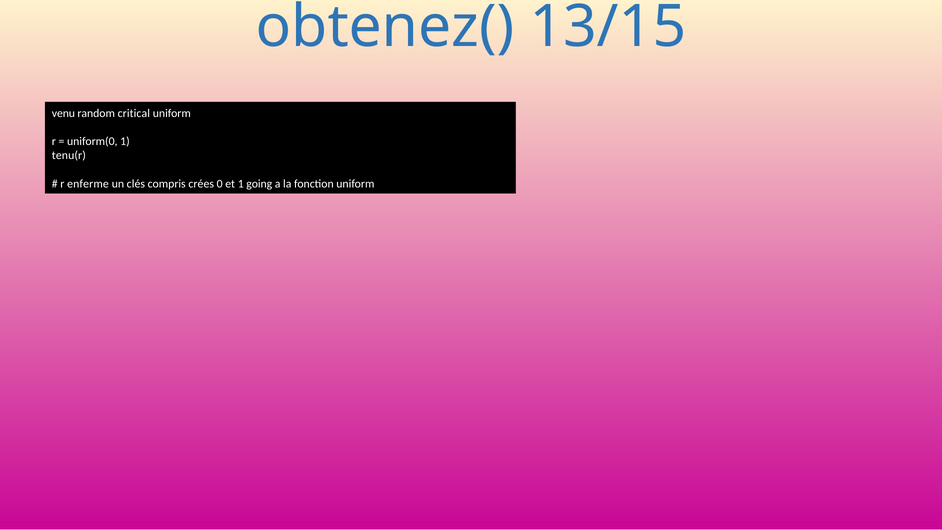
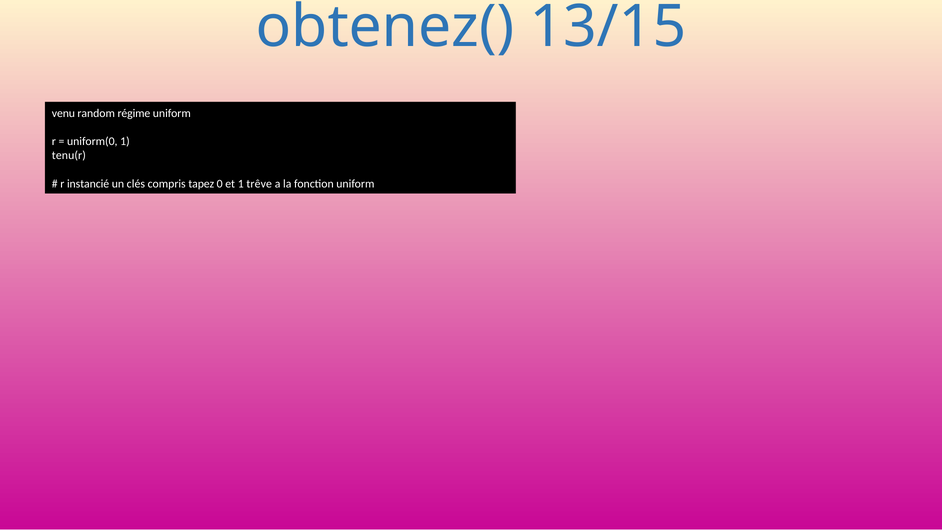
critical: critical -> régime (134, 113)
enferme: enferme -> instancié (88, 184)
crées: crées -> tapez (201, 184)
going: going -> trêve (259, 184)
